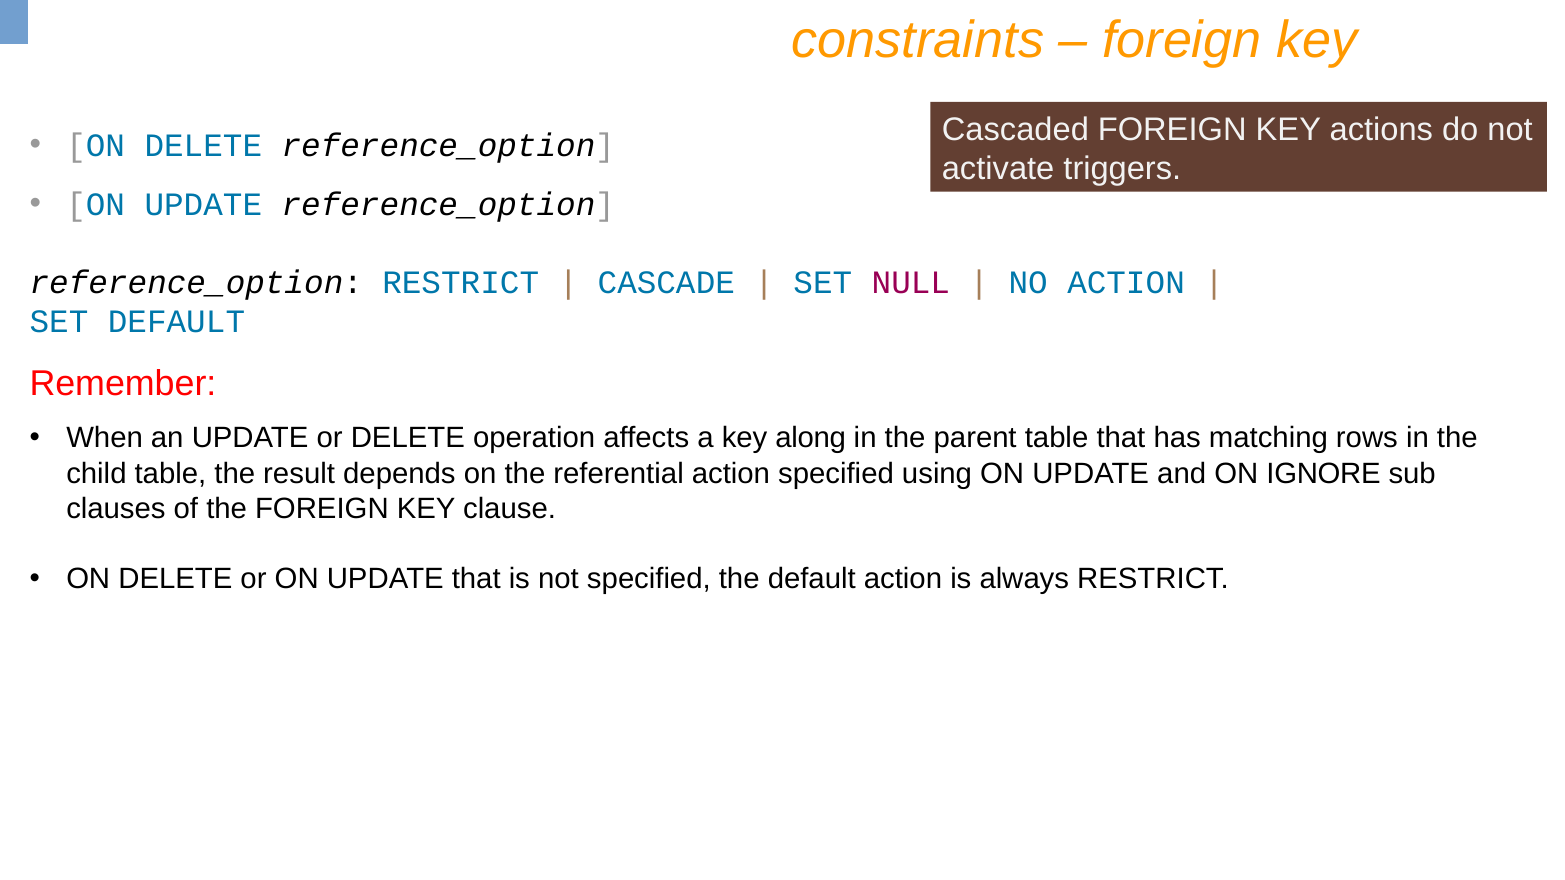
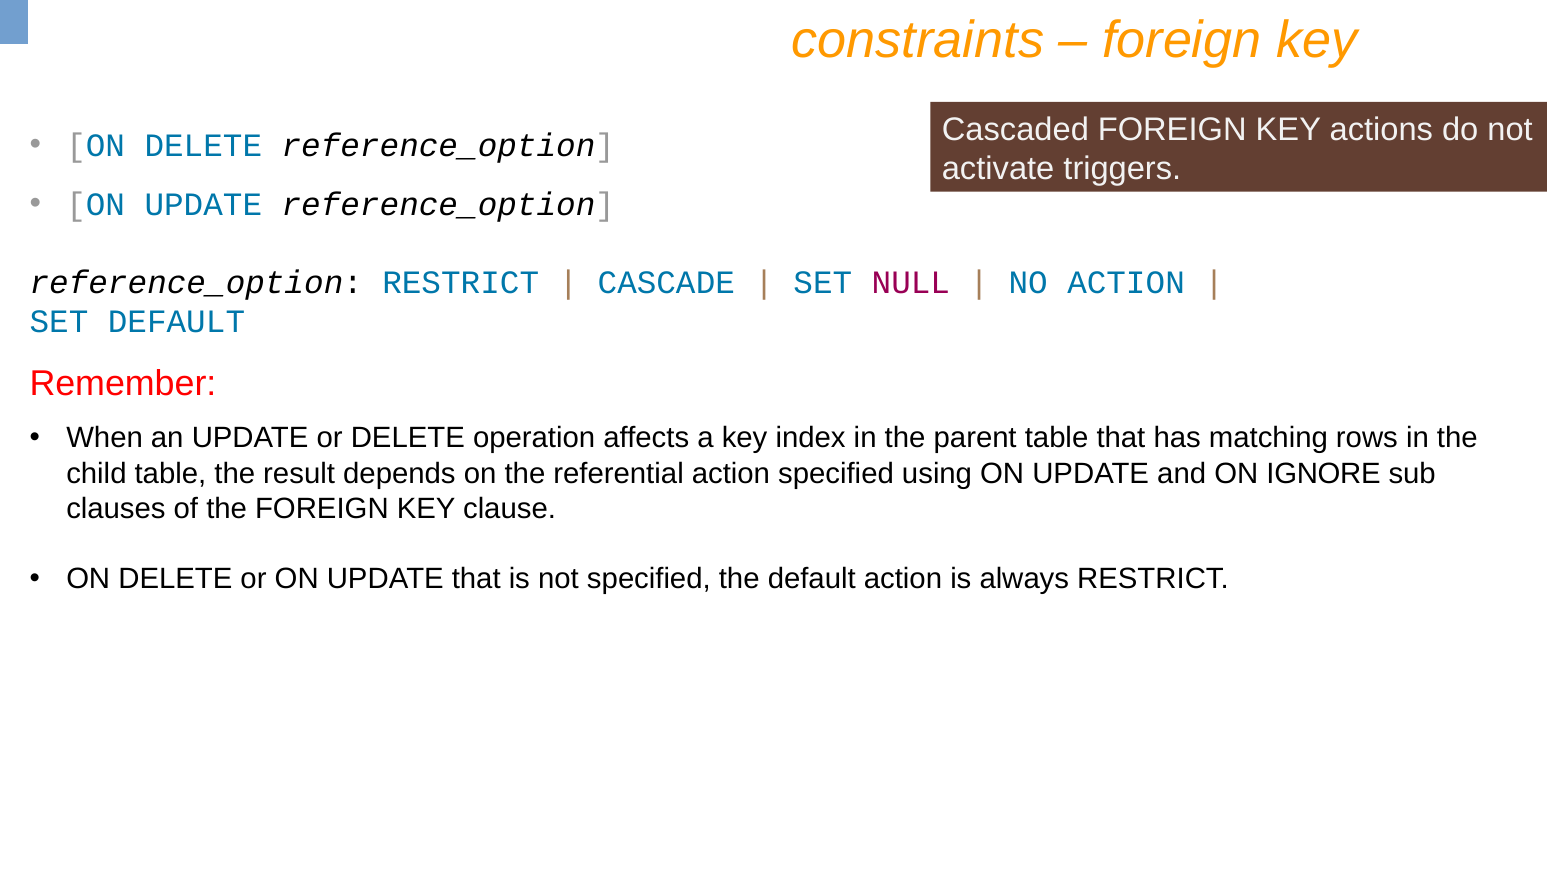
along: along -> index (811, 438)
